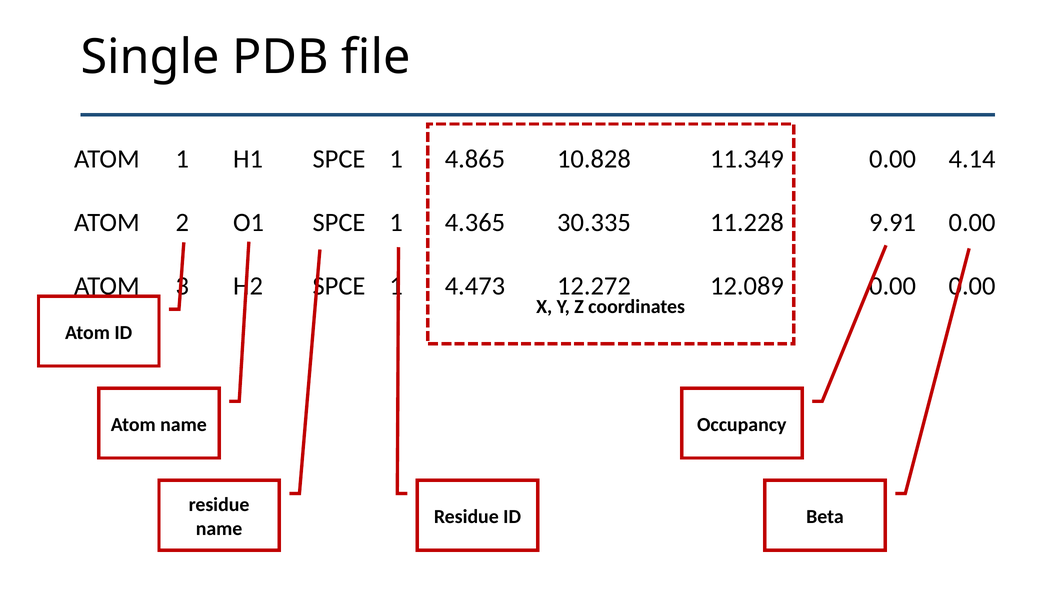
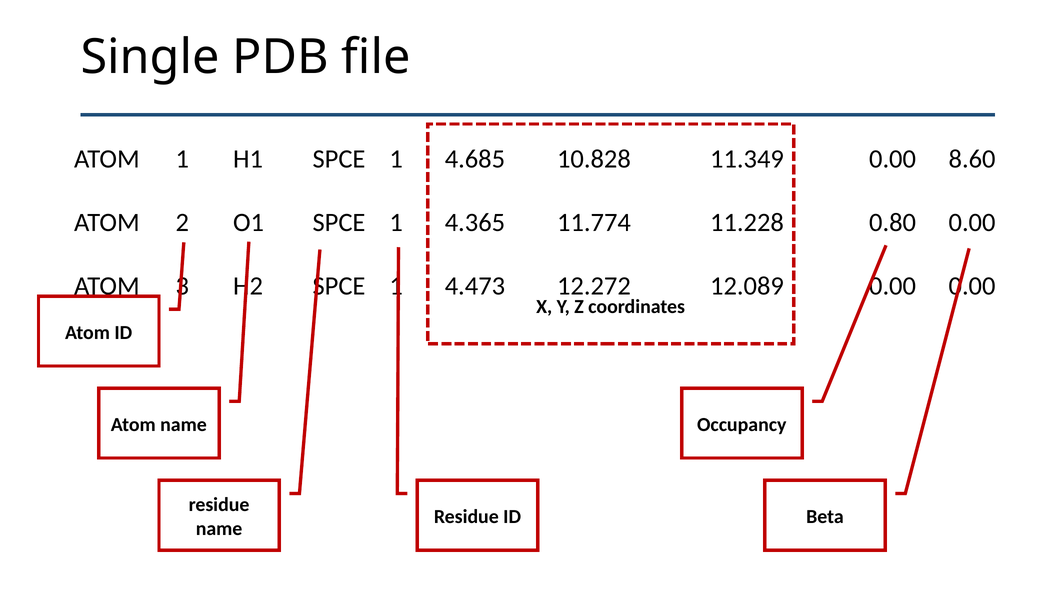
4.865: 4.865 -> 4.685 (475, 159)
4.14: 4.14 -> 8.60 (972, 159)
30.335: 30.335 -> 11.774 (594, 223)
9.91: 9.91 -> 0.80 (893, 223)
